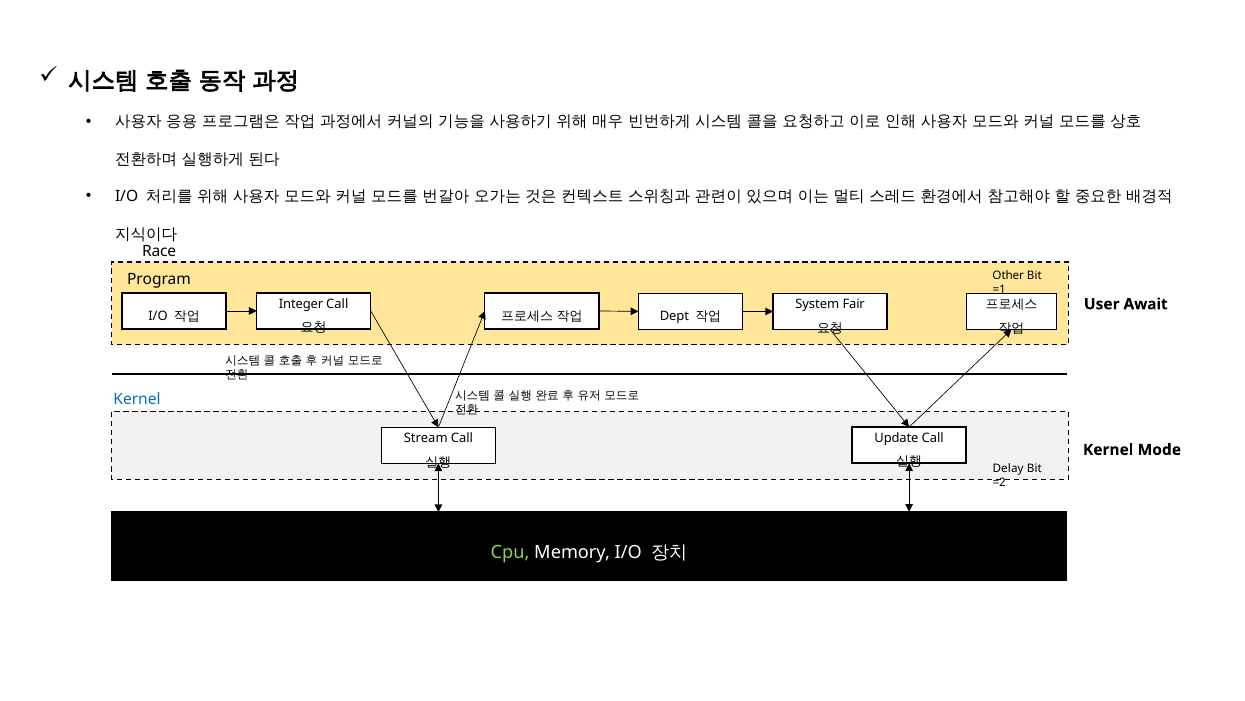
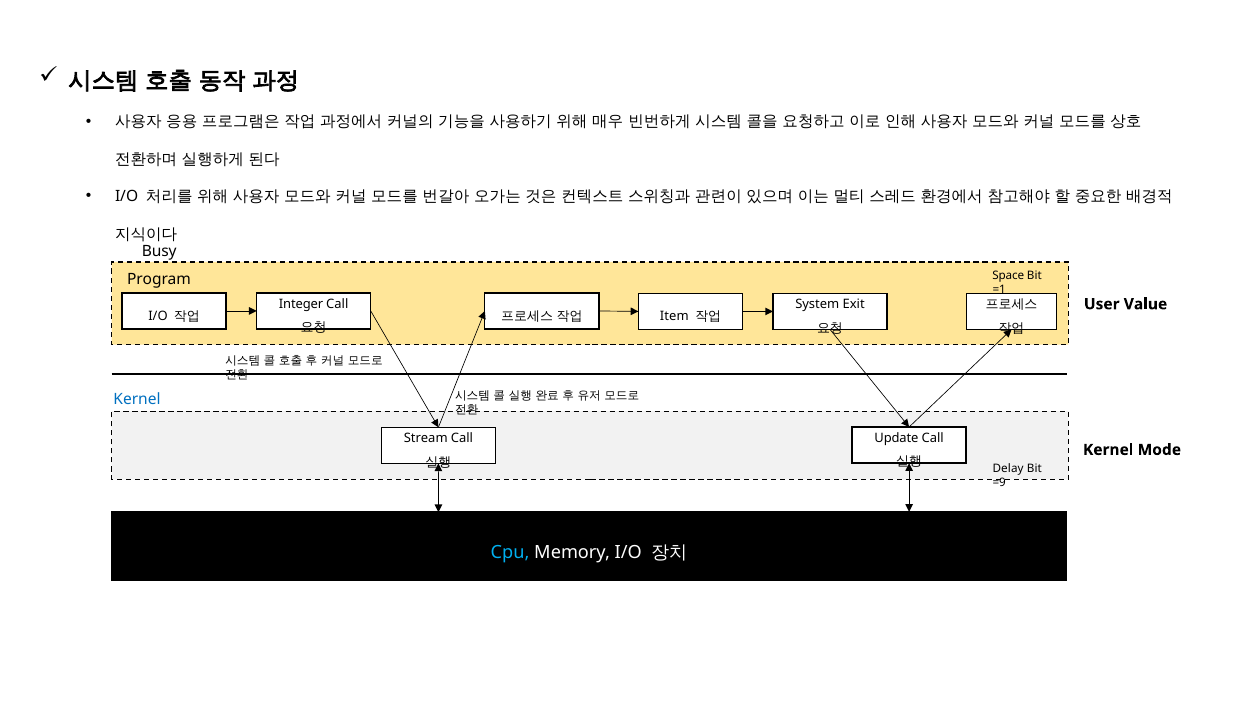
Race: Race -> Busy (159, 251)
Other: Other -> Space (1008, 276)
Fair: Fair -> Exit (854, 304)
Await: Await -> Value (1145, 304)
Dept: Dept -> Item (674, 316)
=2: =2 -> =9 (999, 482)
Cpu colour: light green -> light blue (510, 552)
